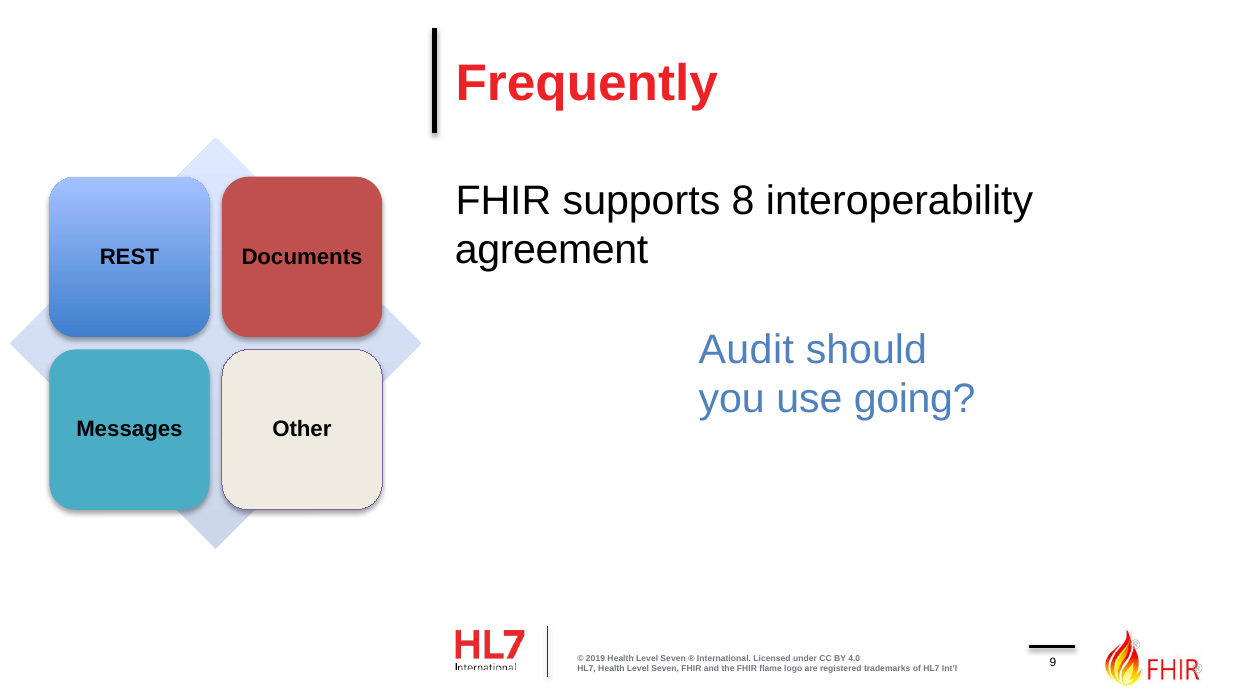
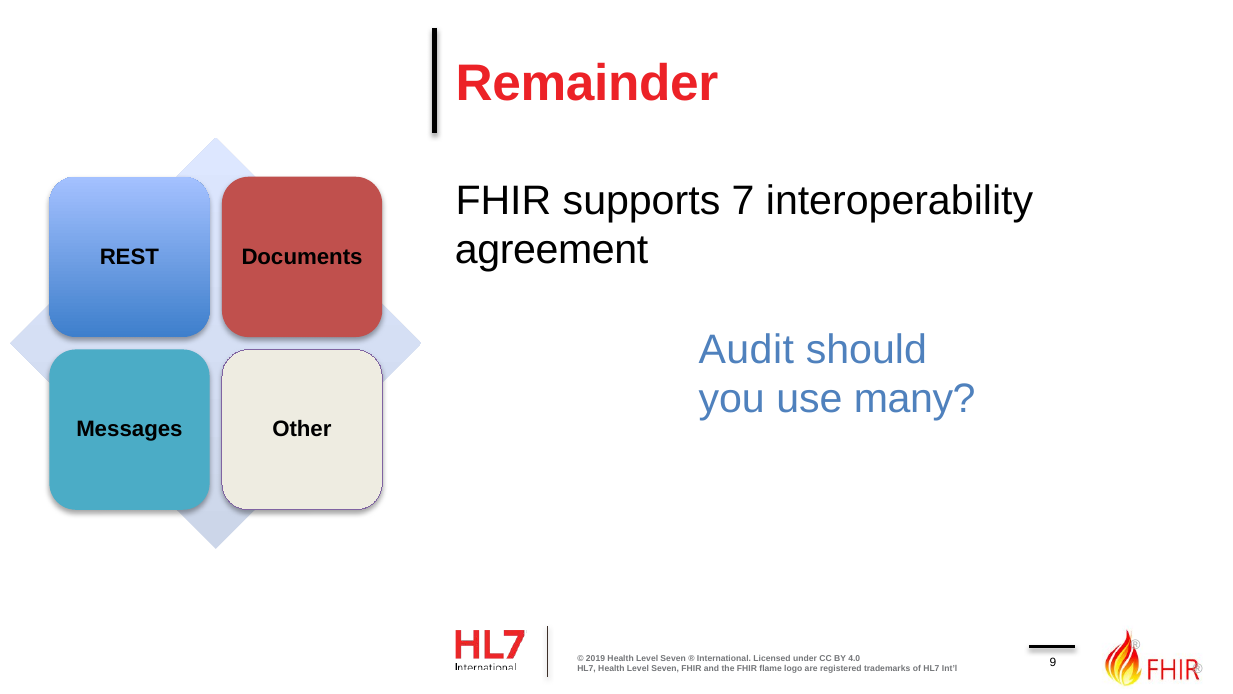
Frequently: Frequently -> Remainder (587, 84)
8: 8 -> 7 (743, 201)
going: going -> many (915, 399)
